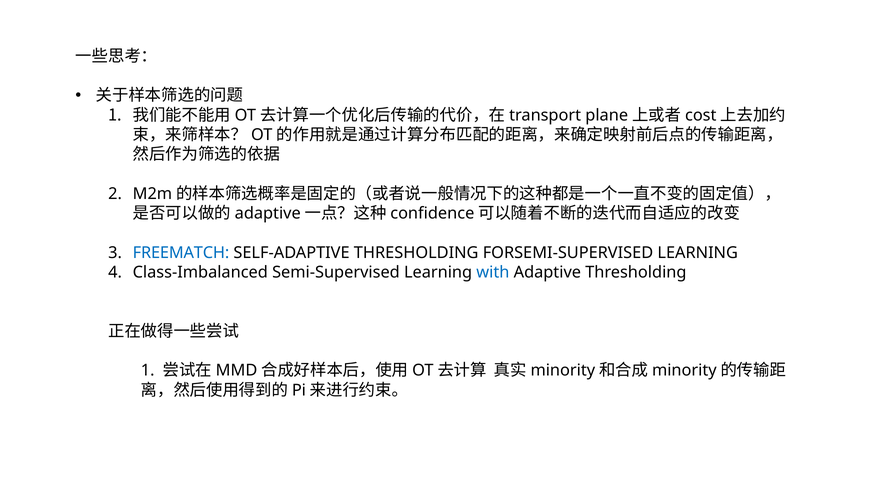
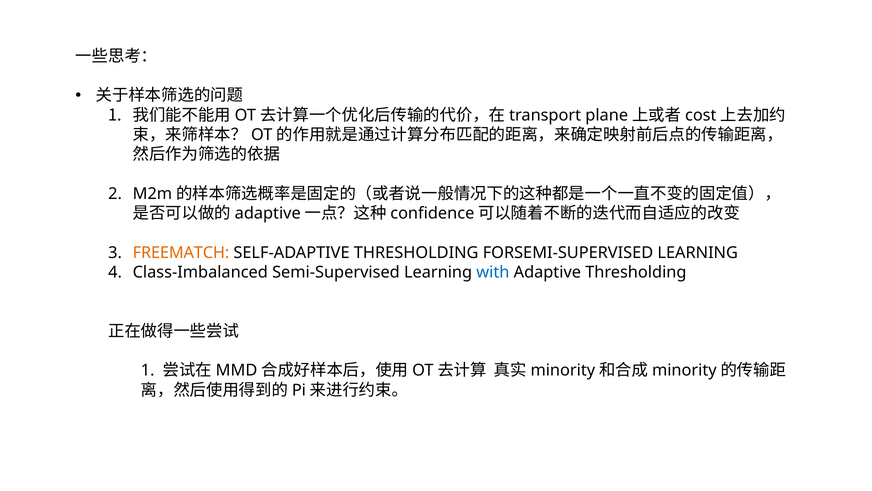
FREEMATCH colour: blue -> orange (181, 252)
